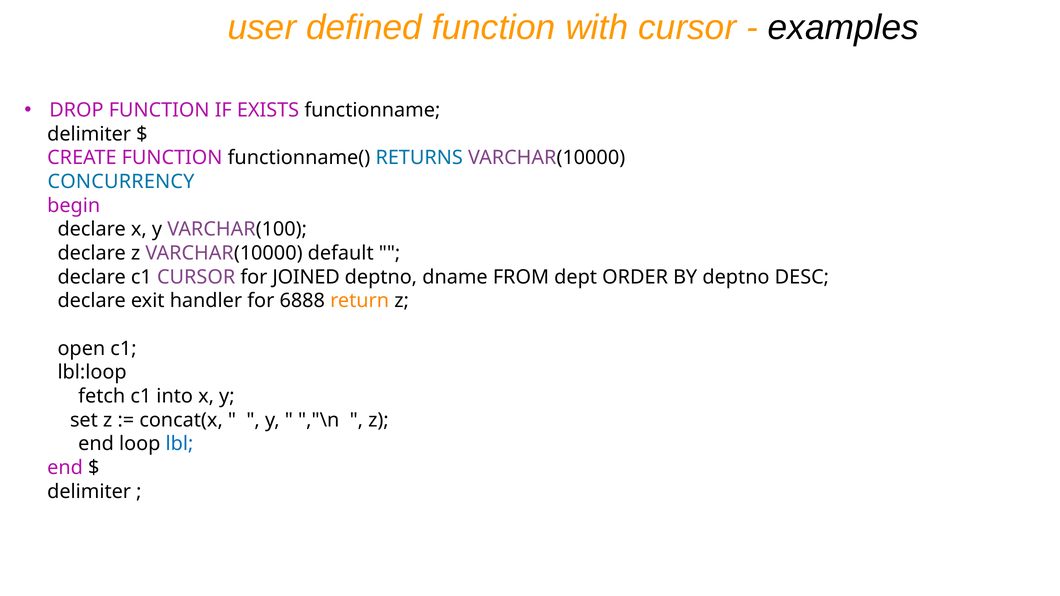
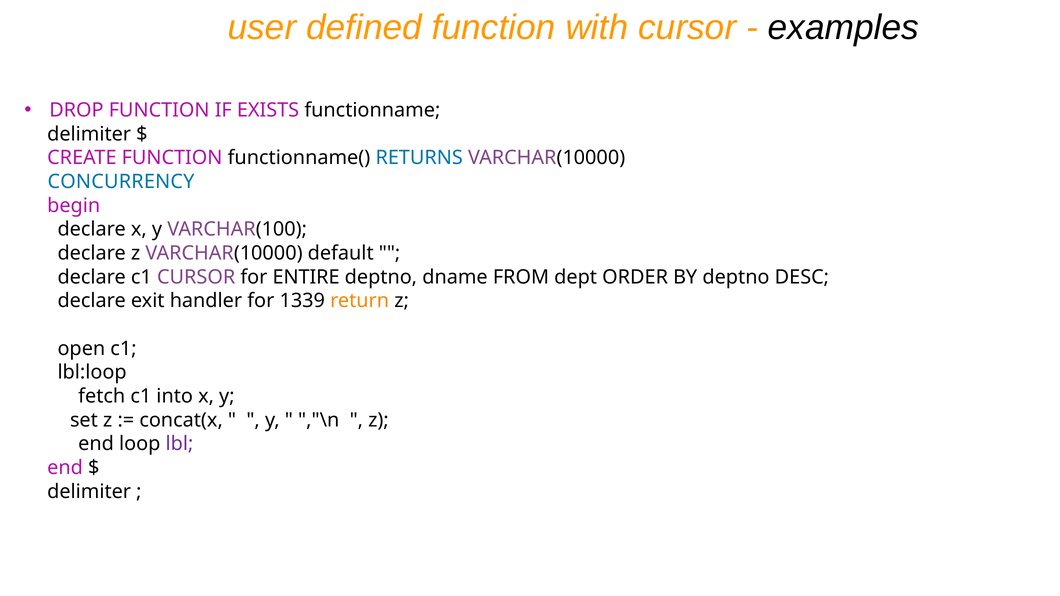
JOINED: JOINED -> ENTIRE (306, 277)
6888: 6888 -> 1339 (302, 301)
lbl colour: blue -> purple (179, 444)
